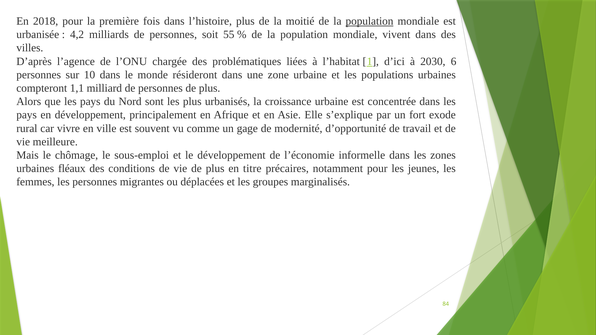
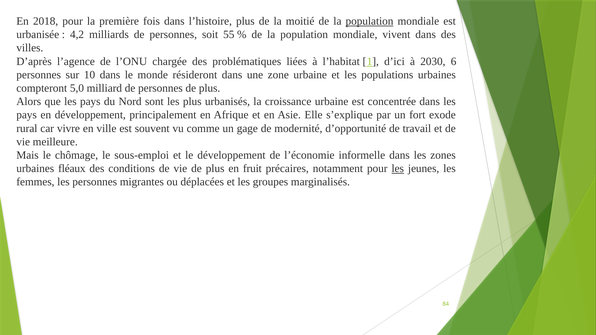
1,1: 1,1 -> 5,0 (77, 88)
titre: titre -> fruit (252, 169)
les underline: none -> present (398, 169)
